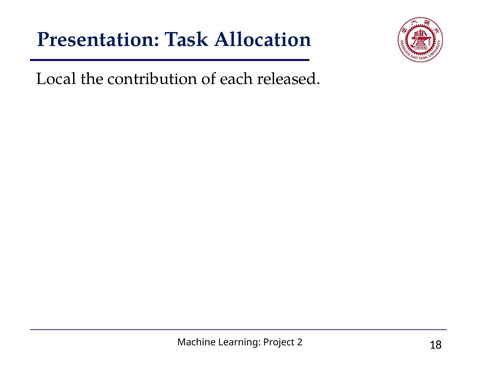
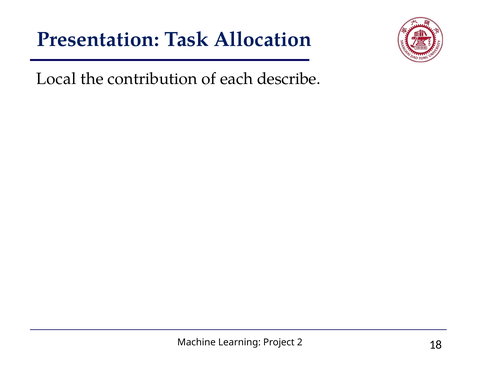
released: released -> describe (289, 79)
